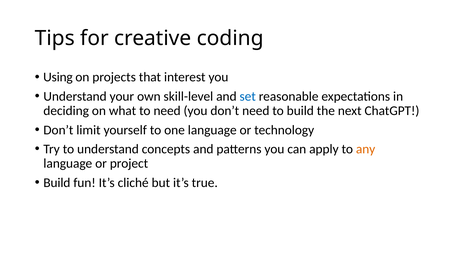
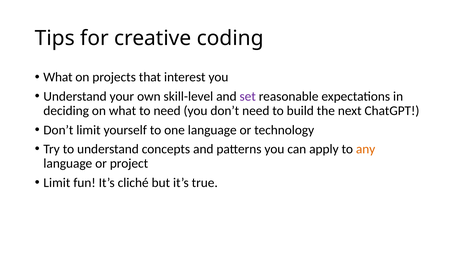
Using: Using -> What (58, 77)
set colour: blue -> purple (248, 96)
Build: Build -> Limit (57, 183)
